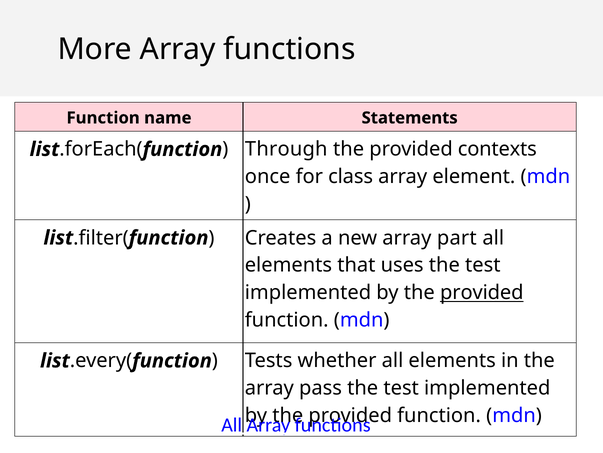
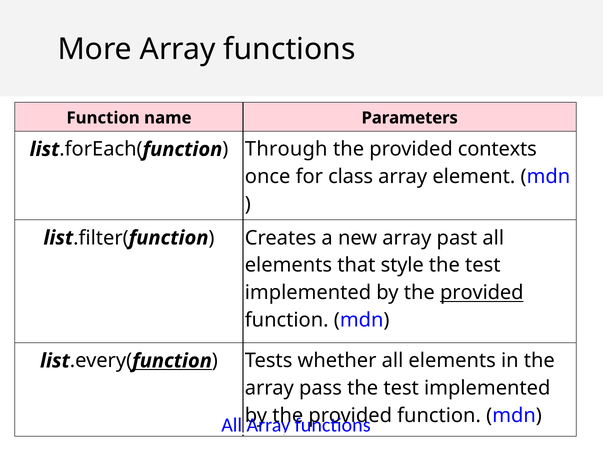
Statements: Statements -> Parameters (410, 118)
part: part -> past (457, 237)
uses: uses -> style (402, 265)
function underline: none -> present (172, 360)
